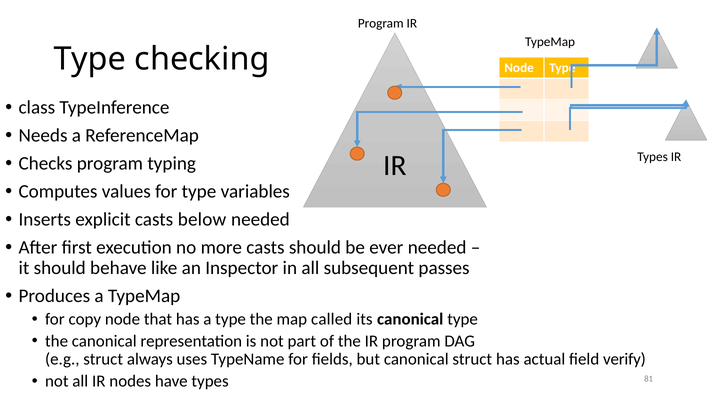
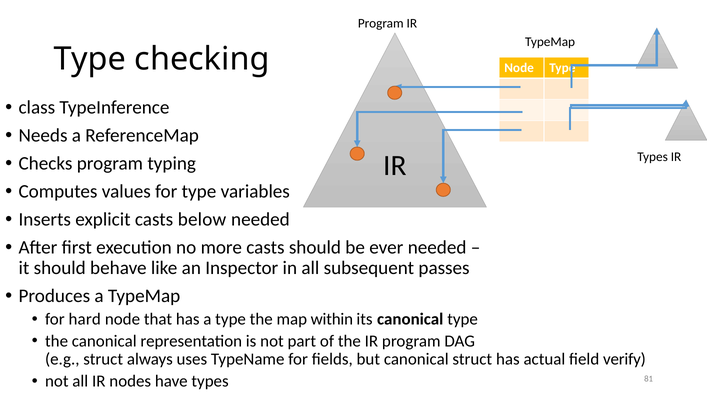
copy: copy -> hard (85, 320)
called: called -> within (332, 320)
